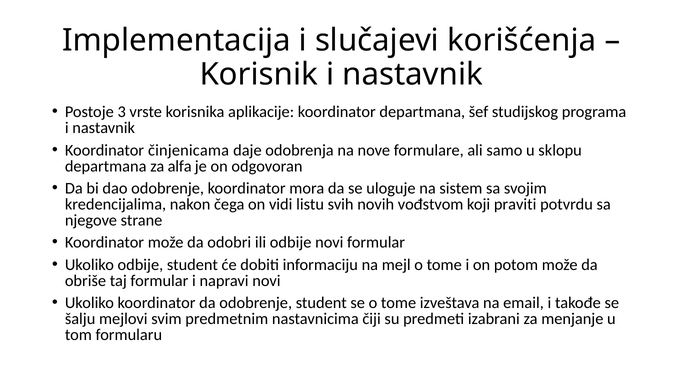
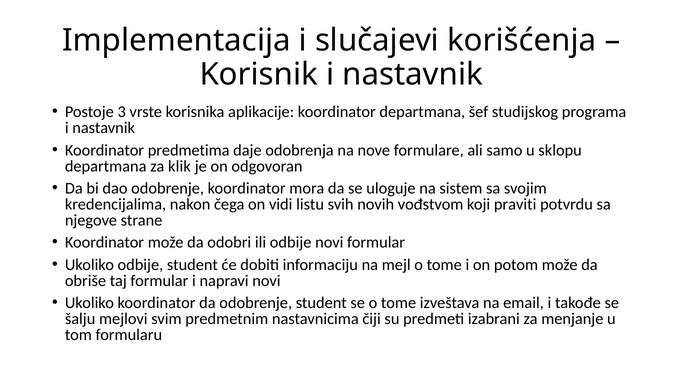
činjenicama: činjenicama -> predmetima (189, 150)
alfa: alfa -> klik (179, 166)
